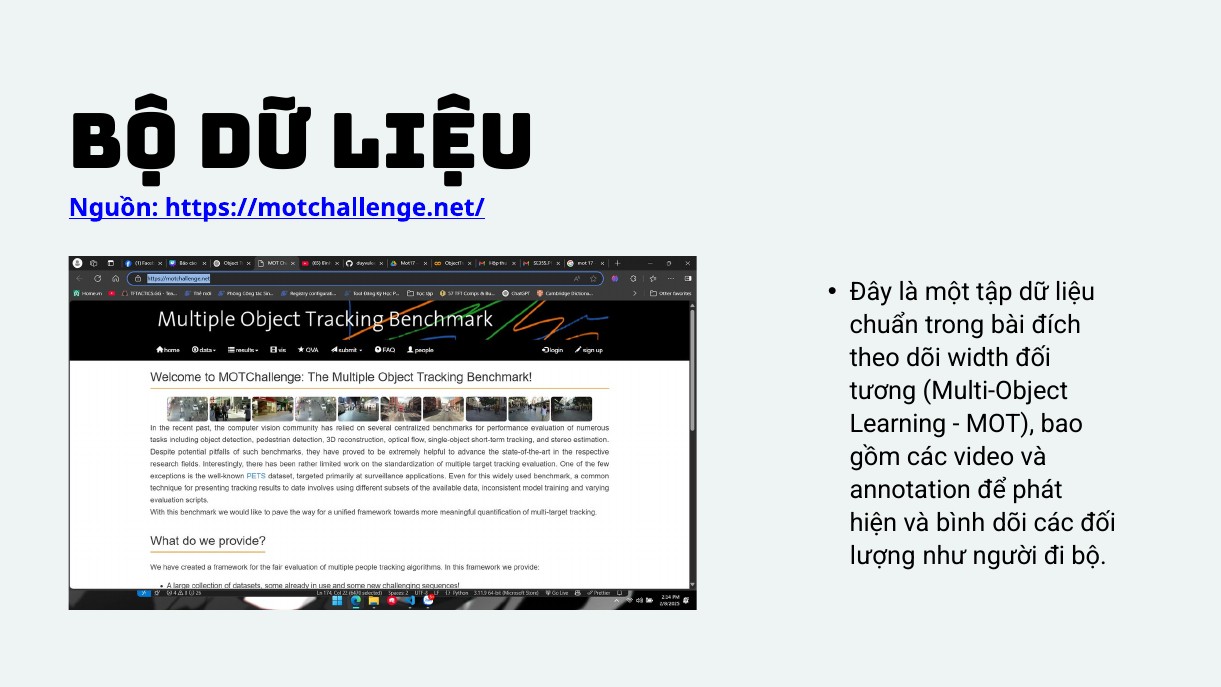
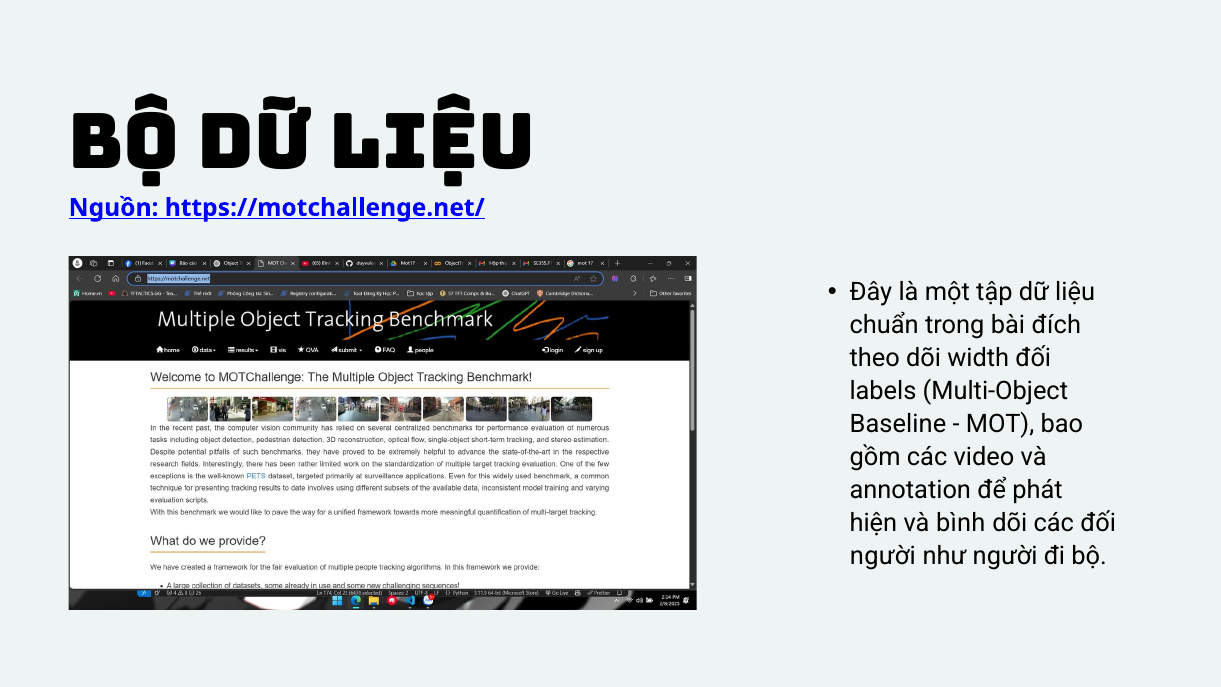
tương: tương -> labels (883, 391)
Learning: Learning -> Baseline (898, 424)
lượng: lượng -> người (883, 556)
